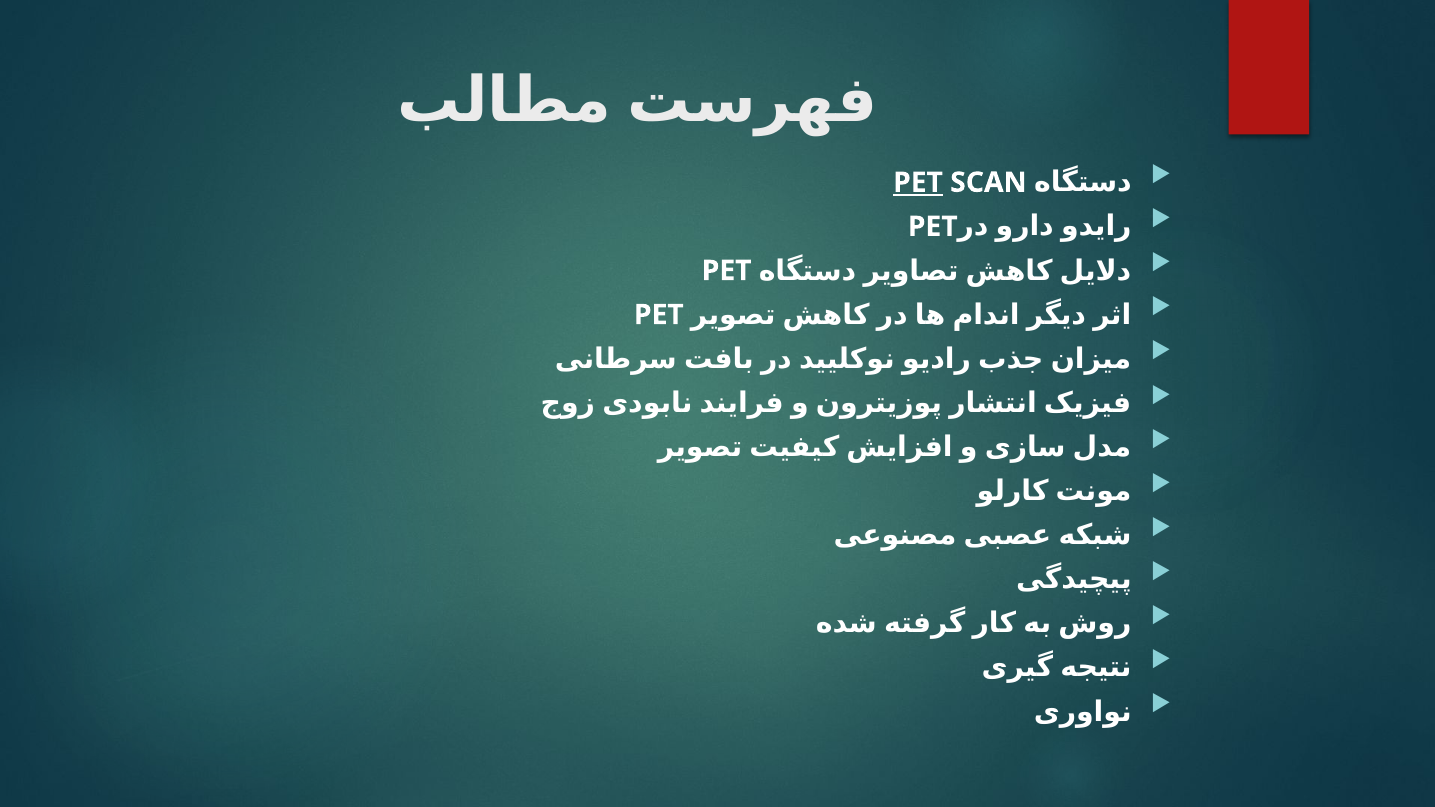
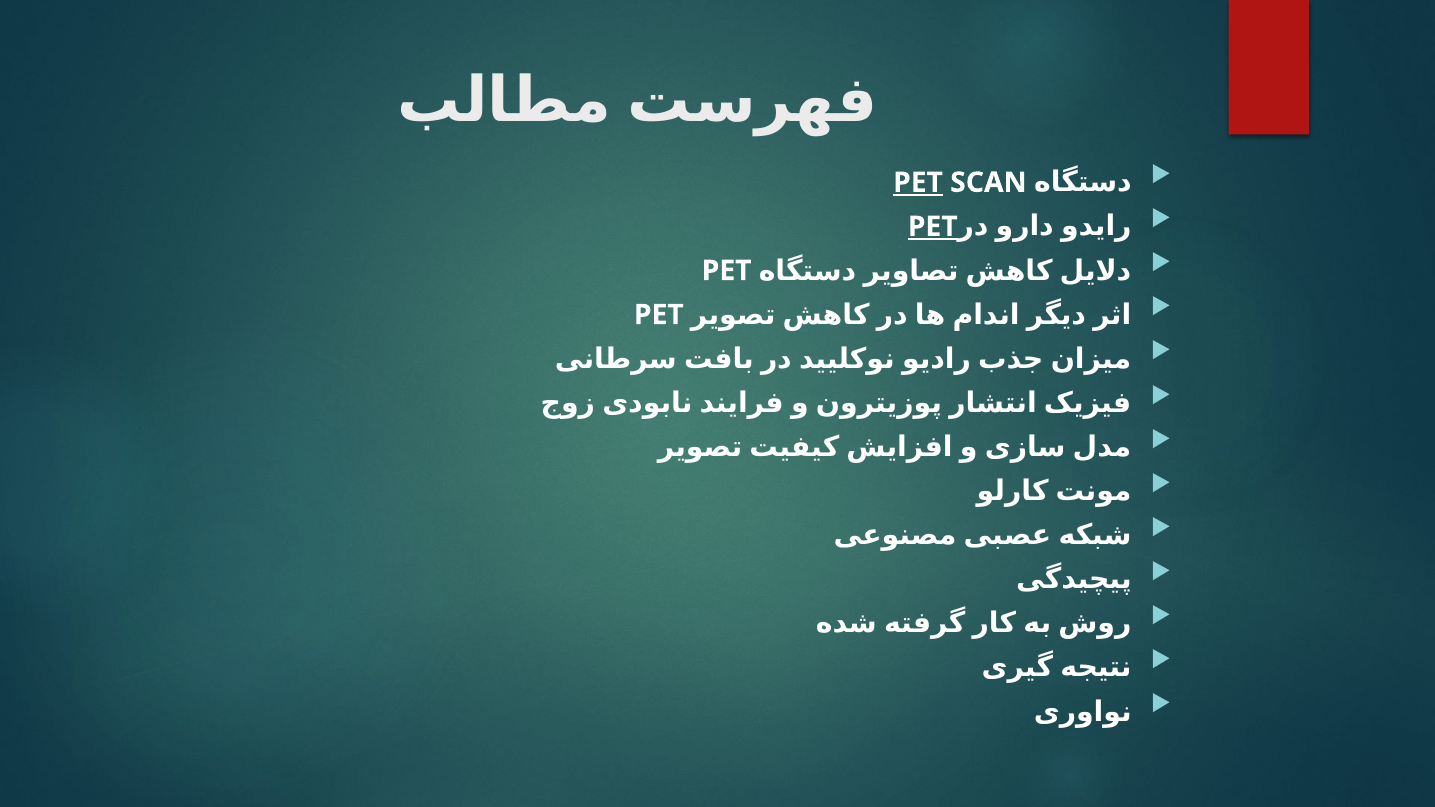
PET underline: none -> present (933, 227)
